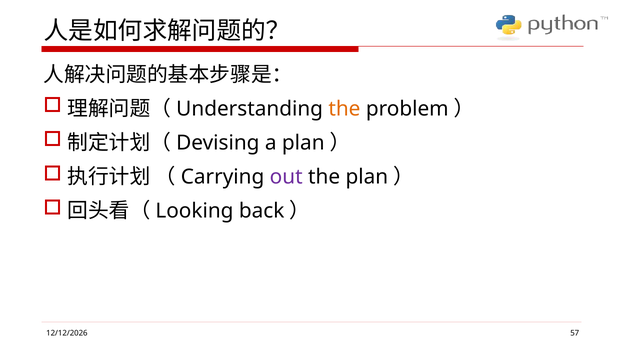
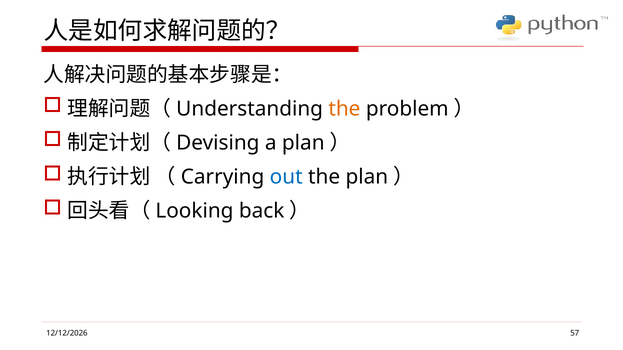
out colour: purple -> blue (286, 177)
